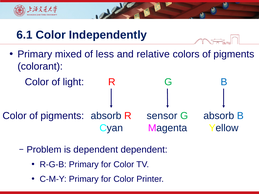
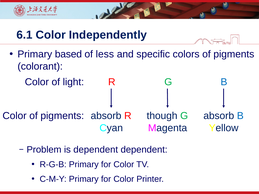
mixed: mixed -> based (68, 54)
relative: relative -> specific (153, 54)
sensor: sensor -> though (162, 116)
